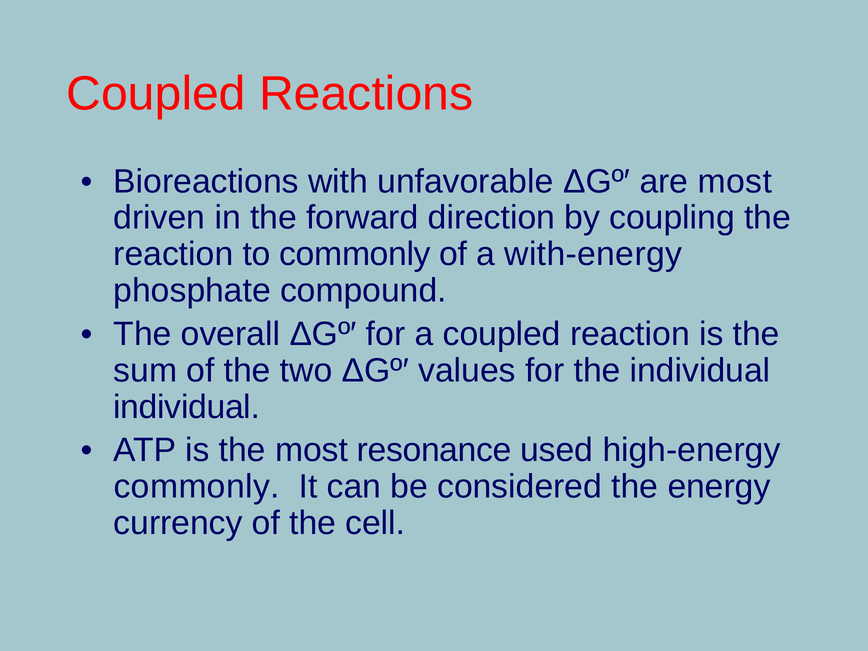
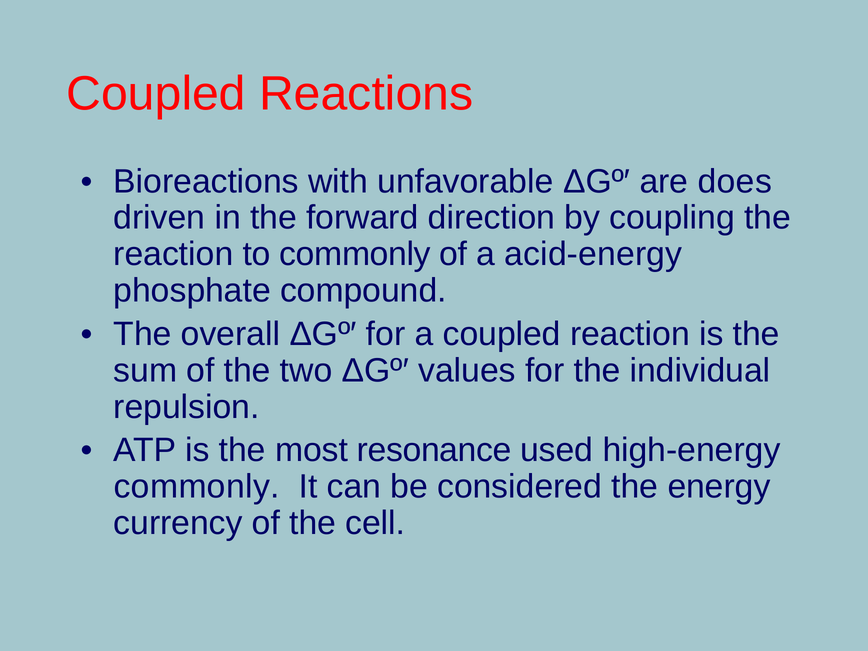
are most: most -> does (735, 181)
with-energy: with-energy -> acid-energy (593, 254)
individual: individual -> repulsion (186, 407)
